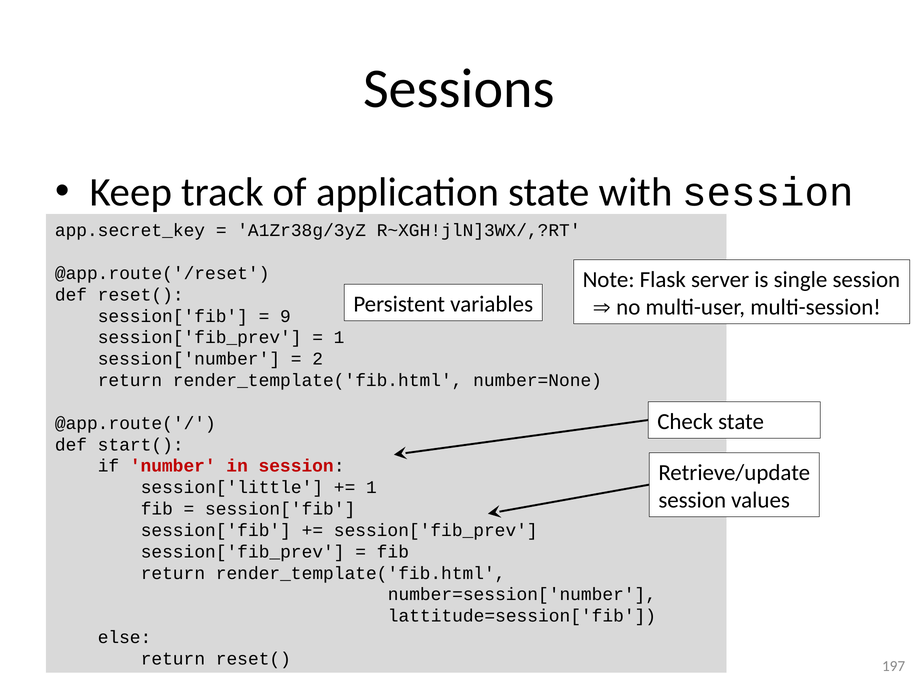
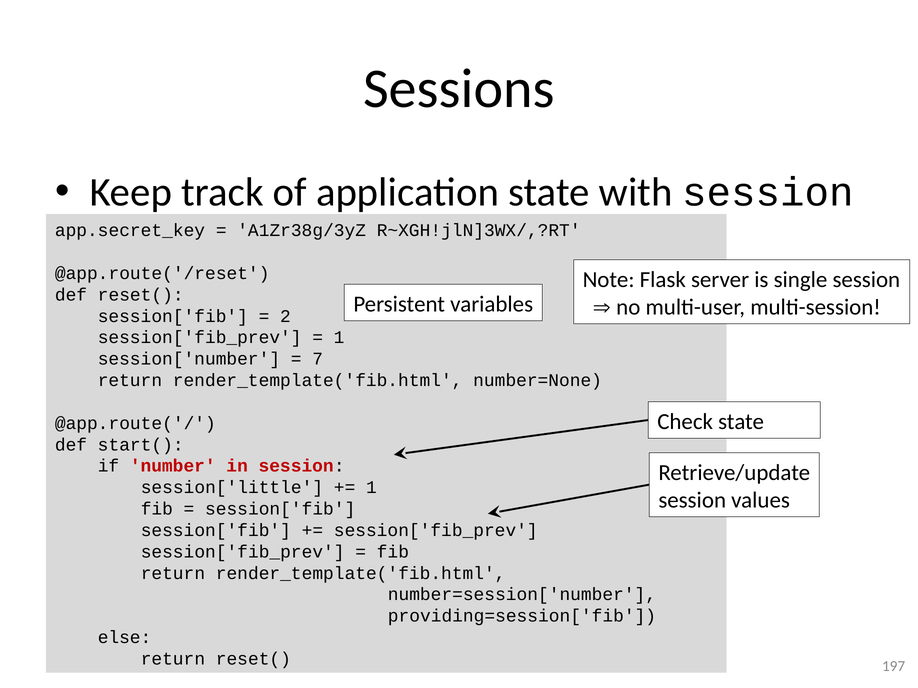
9: 9 -> 2 (285, 316)
2: 2 -> 7 (318, 359)
lattitude=session['fib: lattitude=session['fib -> providing=session['fib (522, 616)
